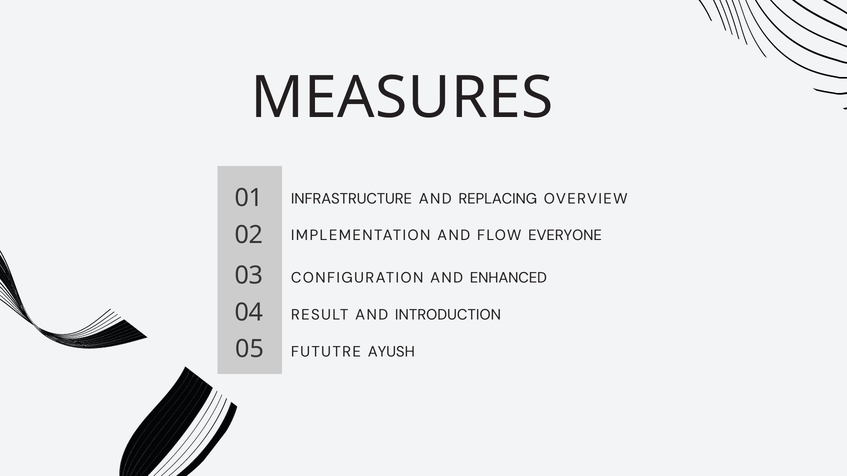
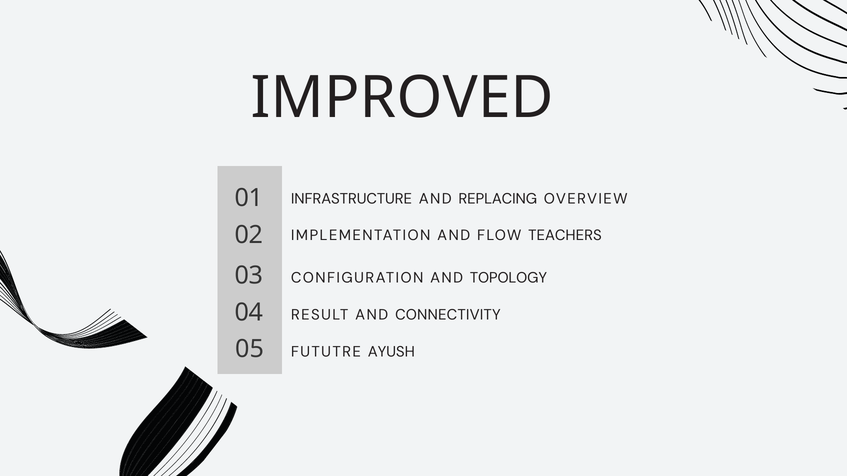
MEASURES: MEASURES -> IMPROVED (402, 98)
EVERYONE: EVERYONE -> TEACHERS (565, 236)
ENHANCED: ENHANCED -> TOPOLOGY (508, 278)
INTRODUCTION: INTRODUCTION -> CONNECTIVITY (448, 315)
